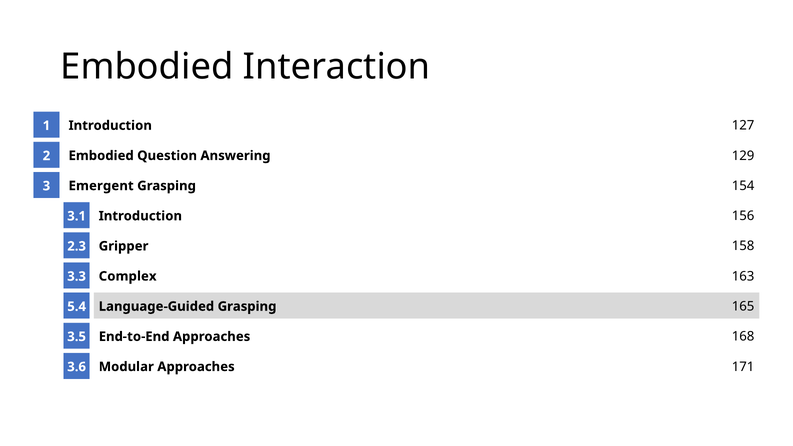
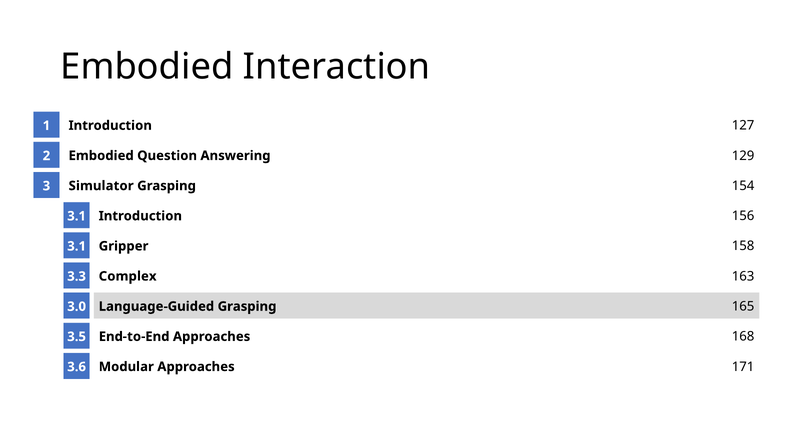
Emergent: Emergent -> Simulator (101, 186)
2.3: 2.3 -> 3.1 (77, 246)
5.4: 5.4 -> 3.0 (77, 307)
